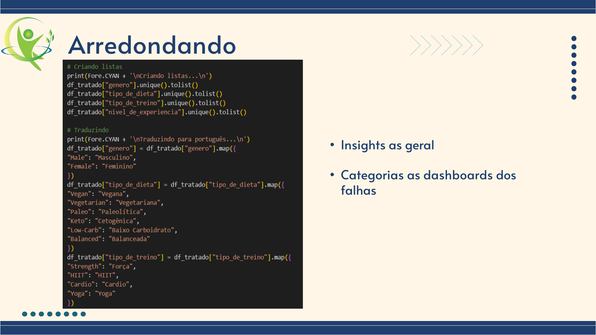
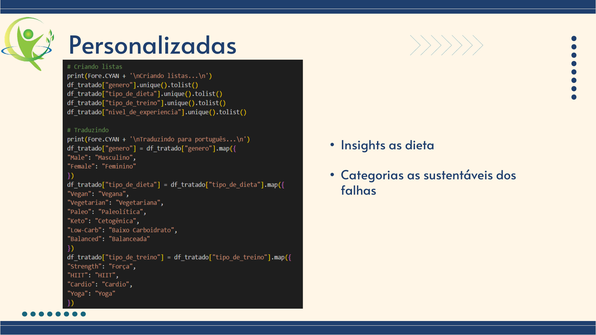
Arredondando: Arredondando -> Personalizadas (153, 46)
geral: geral -> dieta (420, 145)
dashboards: dashboards -> sustentáveis (458, 176)
